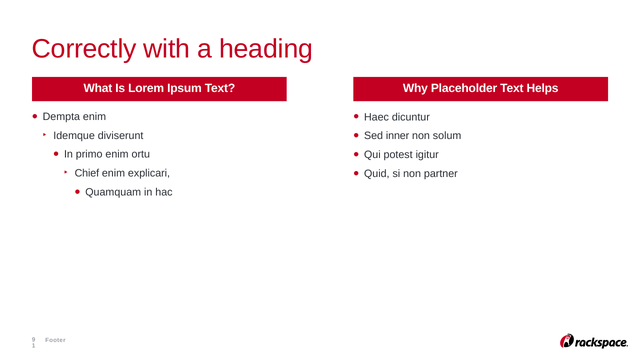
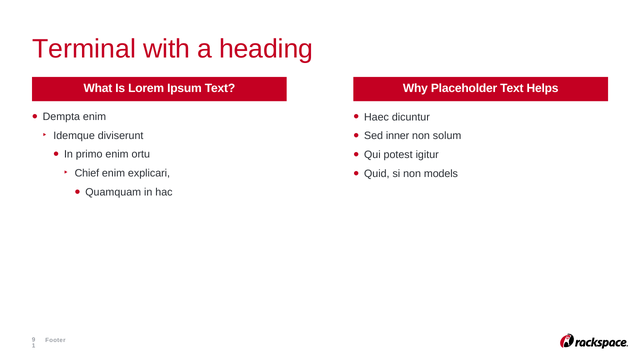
Correctly: Correctly -> Terminal (84, 49)
partner: partner -> models (441, 174)
